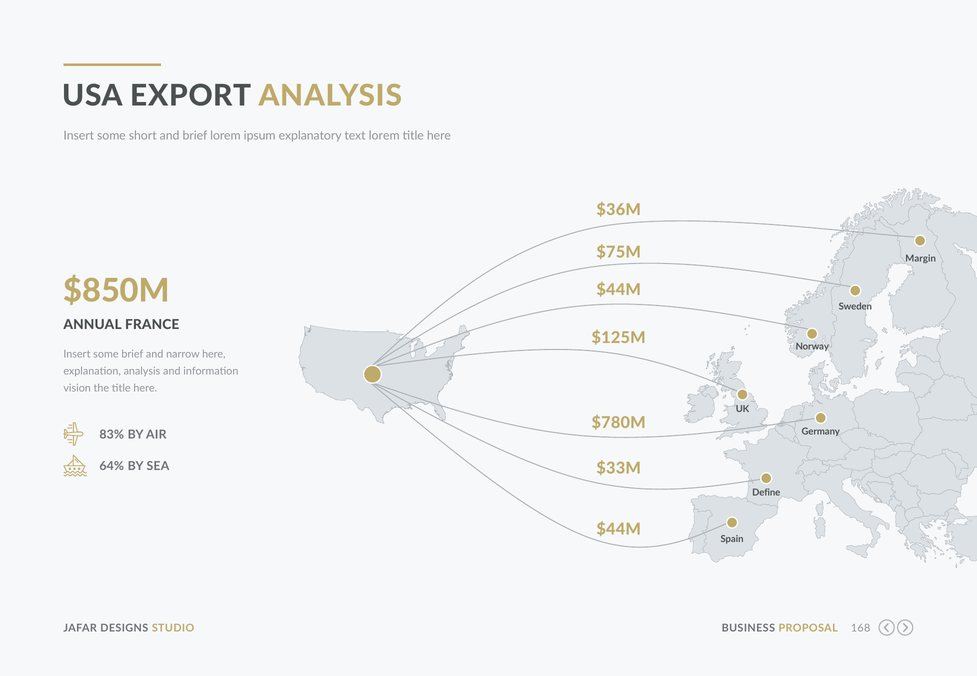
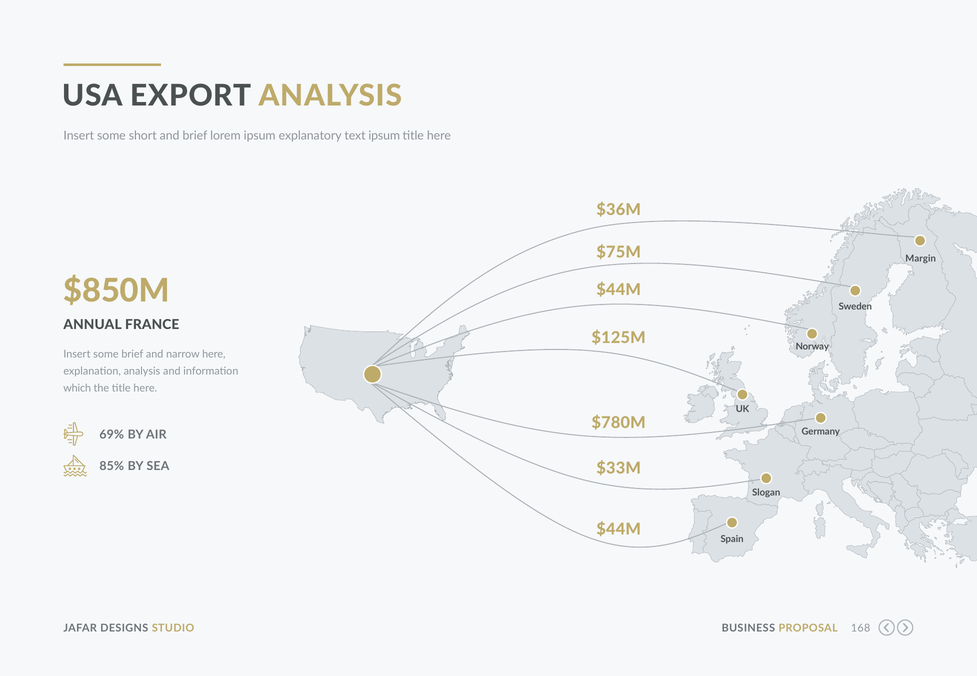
text lorem: lorem -> ipsum (384, 136)
vision: vision -> which (77, 388)
83%: 83% -> 69% (112, 435)
64%: 64% -> 85% (112, 467)
Define: Define -> Slogan (766, 493)
